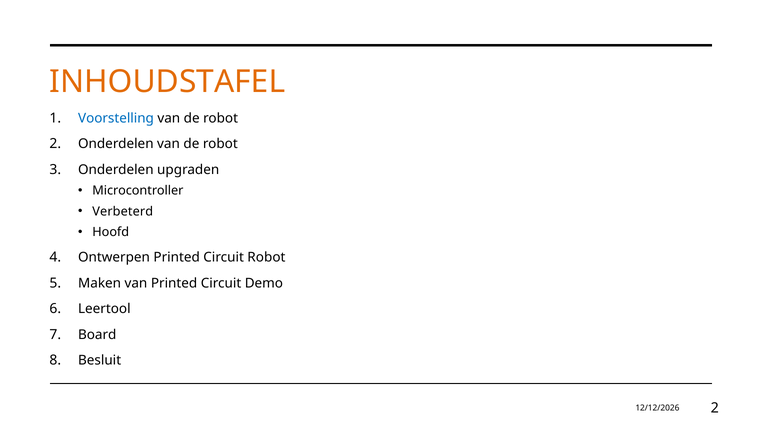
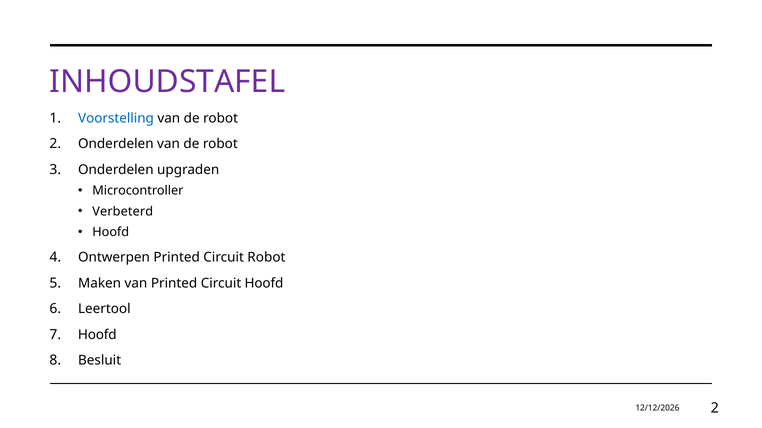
INHOUDSTAFEL colour: orange -> purple (167, 82)
Circuit Demo: Demo -> Hoofd (264, 284)
Board: Board -> Hoofd (97, 335)
